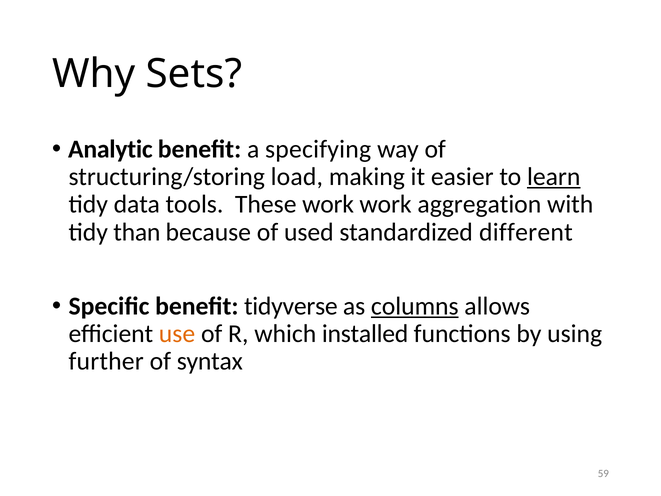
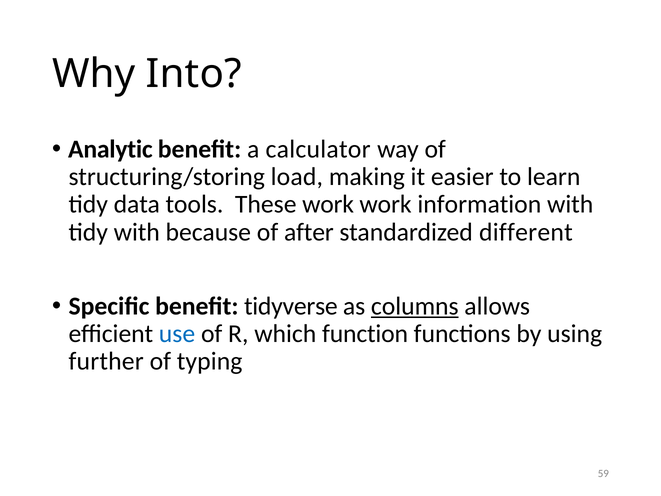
Sets: Sets -> Into (194, 74)
specifying: specifying -> calculator (318, 149)
learn underline: present -> none (554, 177)
aggregation: aggregation -> information (479, 204)
tidy than: than -> with (137, 232)
used: used -> after (309, 232)
use colour: orange -> blue (177, 334)
installed: installed -> function (365, 334)
syntax: syntax -> typing (210, 361)
